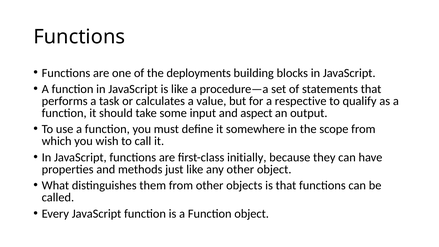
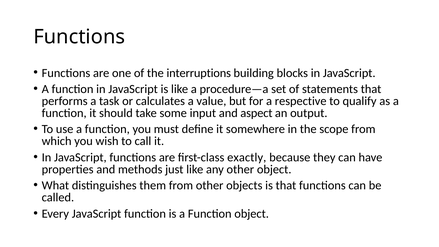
deployments: deployments -> interruptions (199, 73)
initially: initially -> exactly (247, 157)
